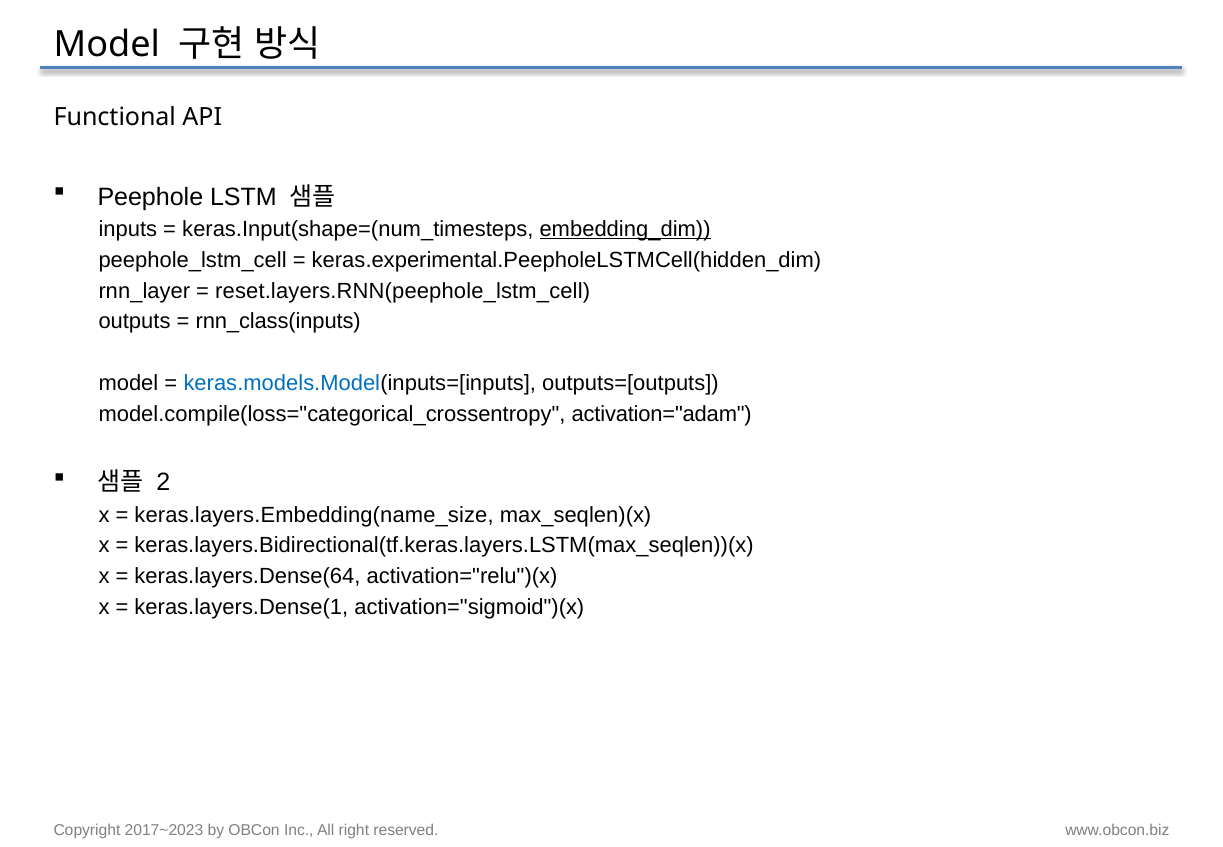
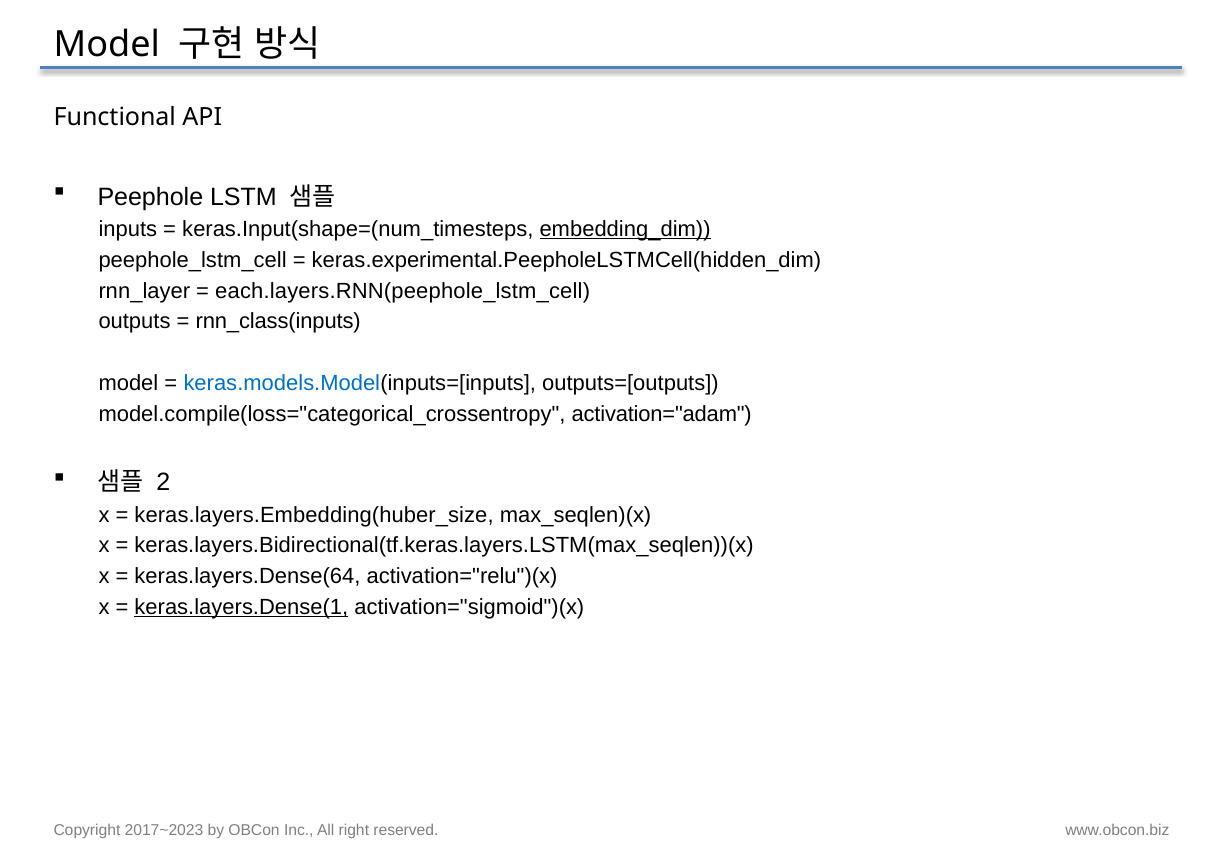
reset.layers.RNN(peephole_lstm_cell: reset.layers.RNN(peephole_lstm_cell -> each.layers.RNN(peephole_lstm_cell (403, 291)
keras.layers.Embedding(name_size: keras.layers.Embedding(name_size -> keras.layers.Embedding(huber_size (314, 515)
keras.layers.Dense(1 underline: none -> present (241, 607)
